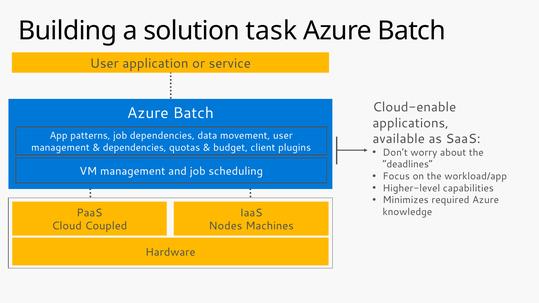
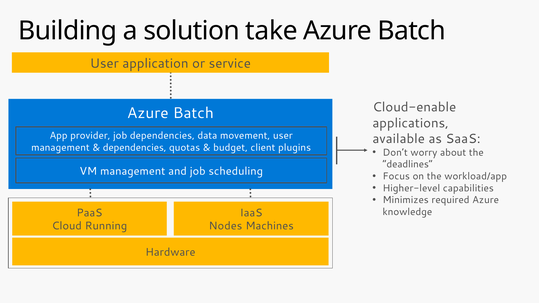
task: task -> take (272, 31)
patterns: patterns -> provider (90, 136)
Coupled: Coupled -> Running (106, 226)
